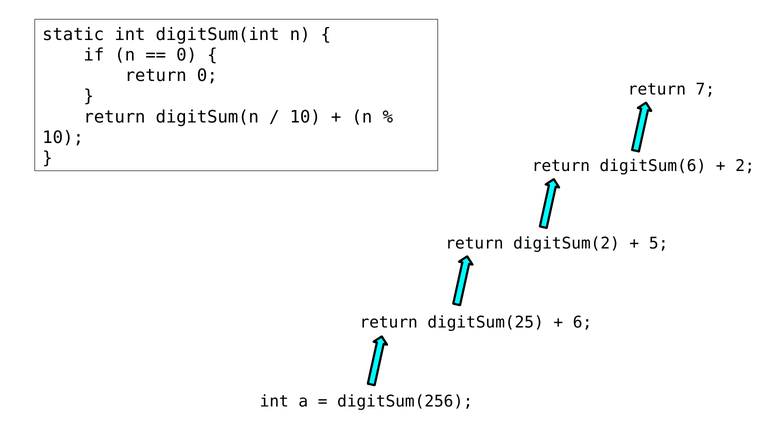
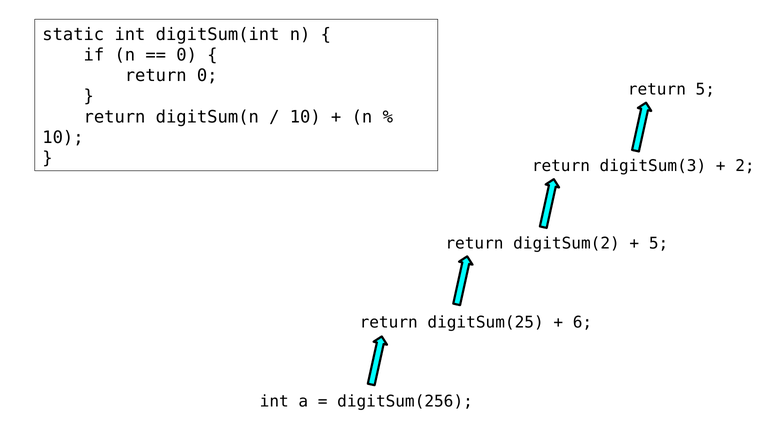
return 7: 7 -> 5 (705, 89)
digitSum(6: digitSum(6 -> digitSum(3 (653, 166)
